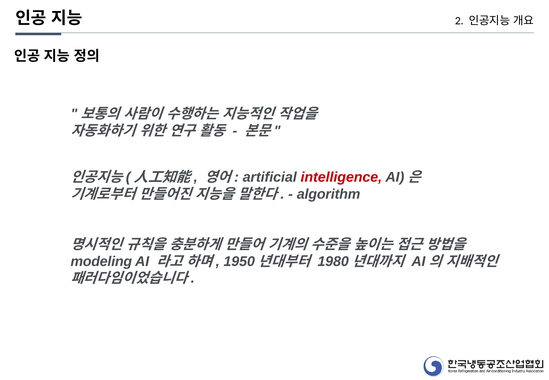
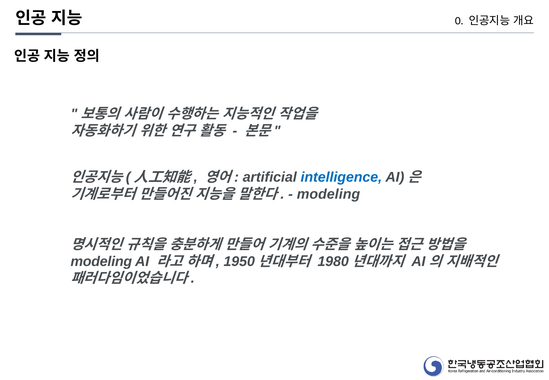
2: 2 -> 0 (459, 21)
intelligence colour: red -> blue (341, 177)
algorithm: algorithm -> modeling (329, 194)
